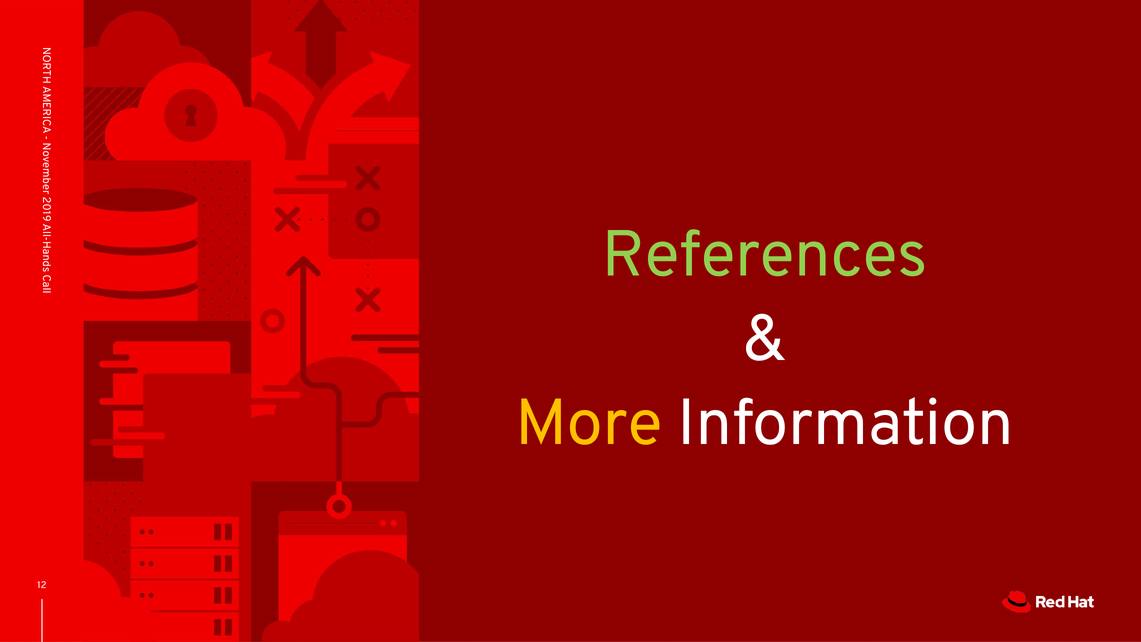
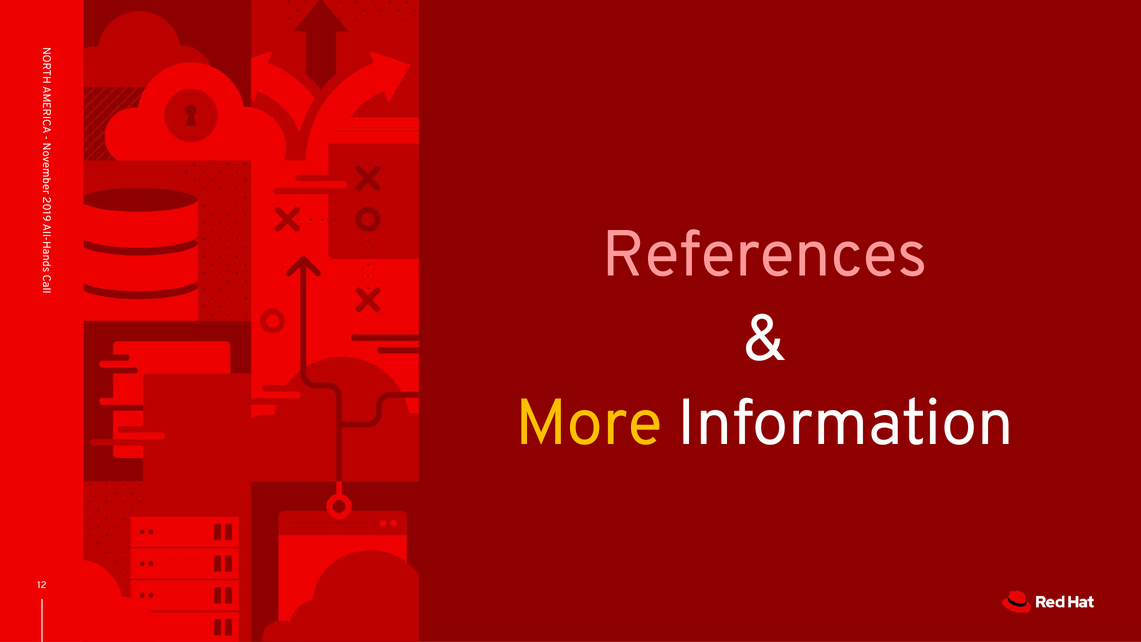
References colour: light green -> pink (765, 254)
